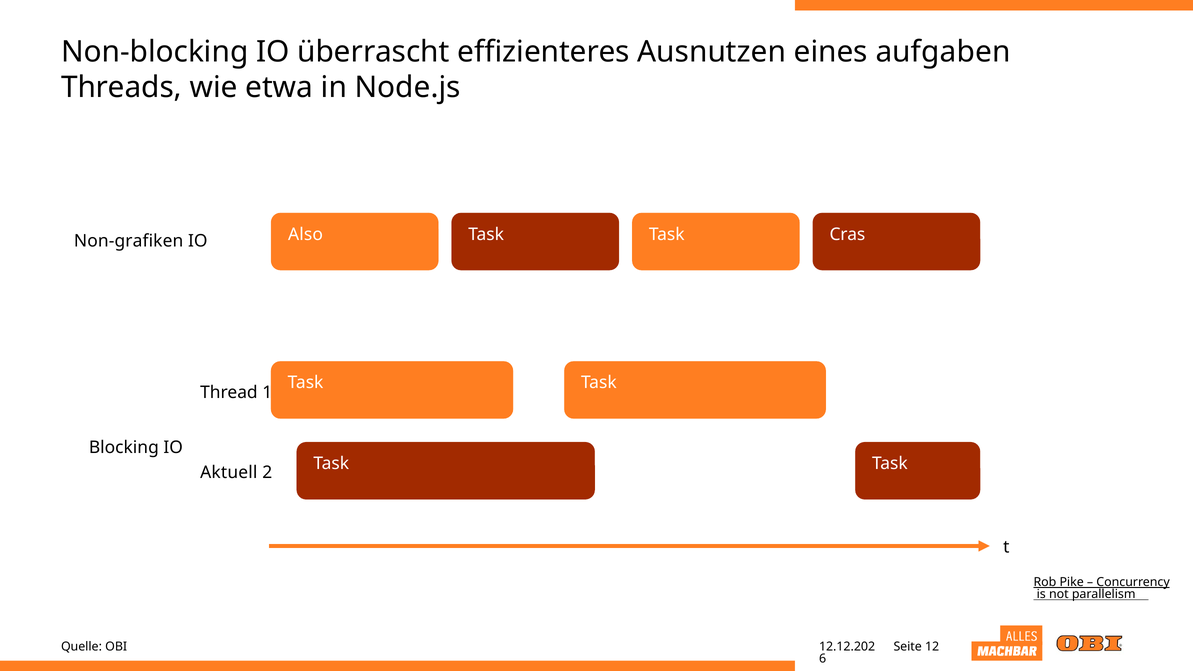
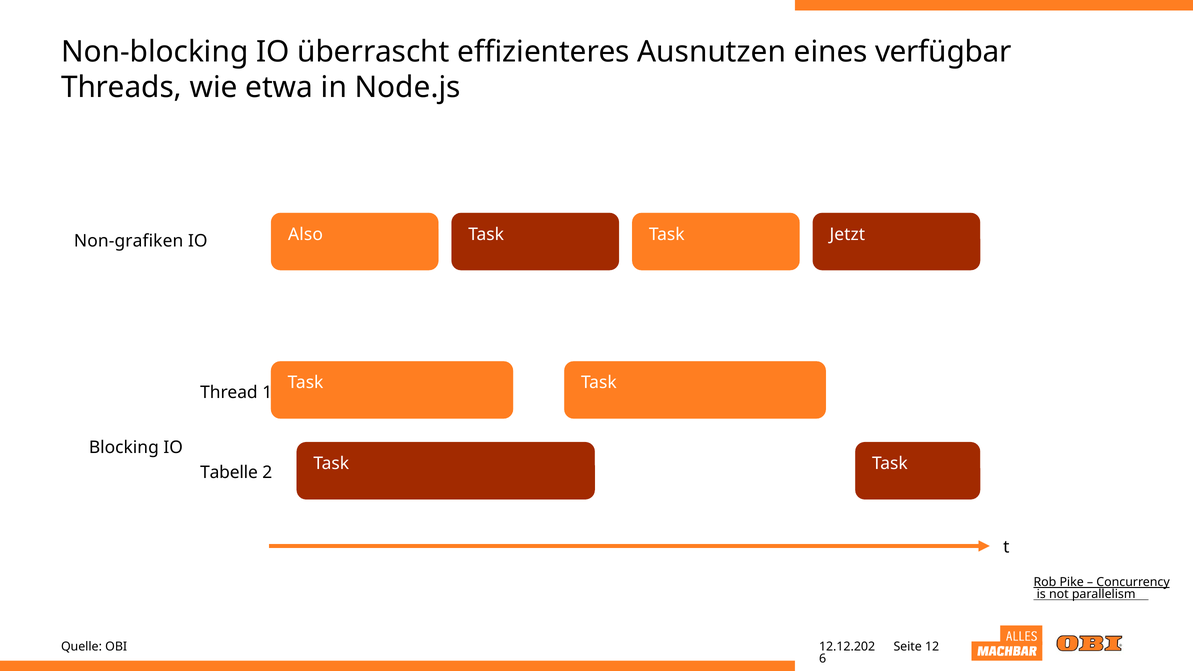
aufgaben: aufgaben -> verfügbar (943, 52)
Cras: Cras -> Jetzt (847, 234)
Aktuell: Aktuell -> Tabelle (229, 473)
